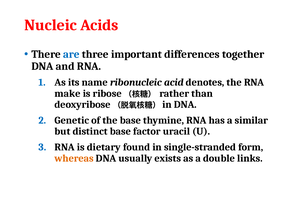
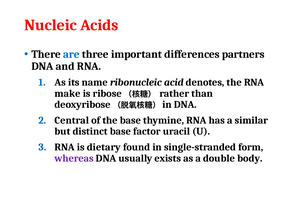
together: together -> partners (243, 54)
Genetic: Genetic -> Central (72, 120)
whereas colour: orange -> purple (74, 158)
links: links -> body (250, 158)
